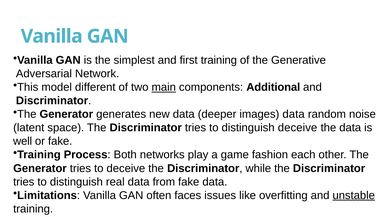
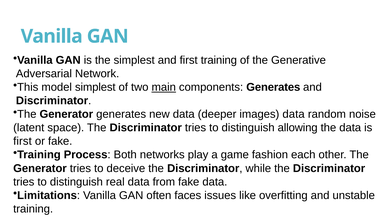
model different: different -> simplest (95, 87)
components Additional: Additional -> Generates (273, 87)
distinguish deceive: deceive -> allowing (298, 128)
well: well -> first (22, 141)
unstable underline: present -> none (354, 195)
